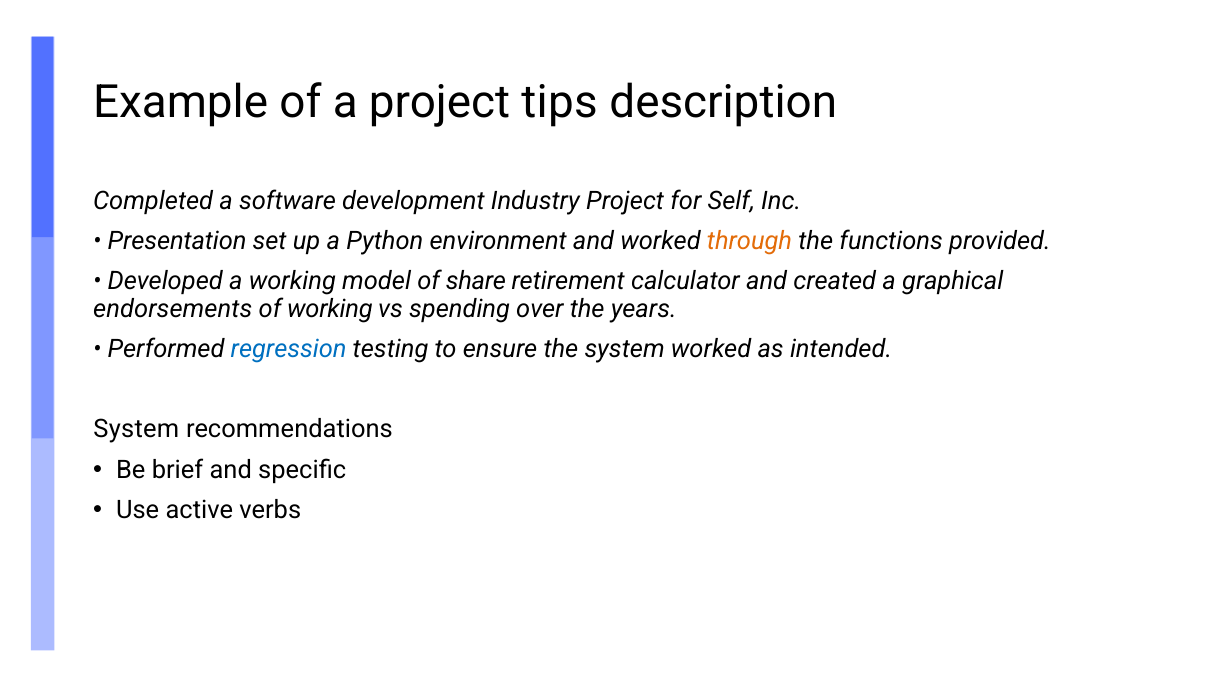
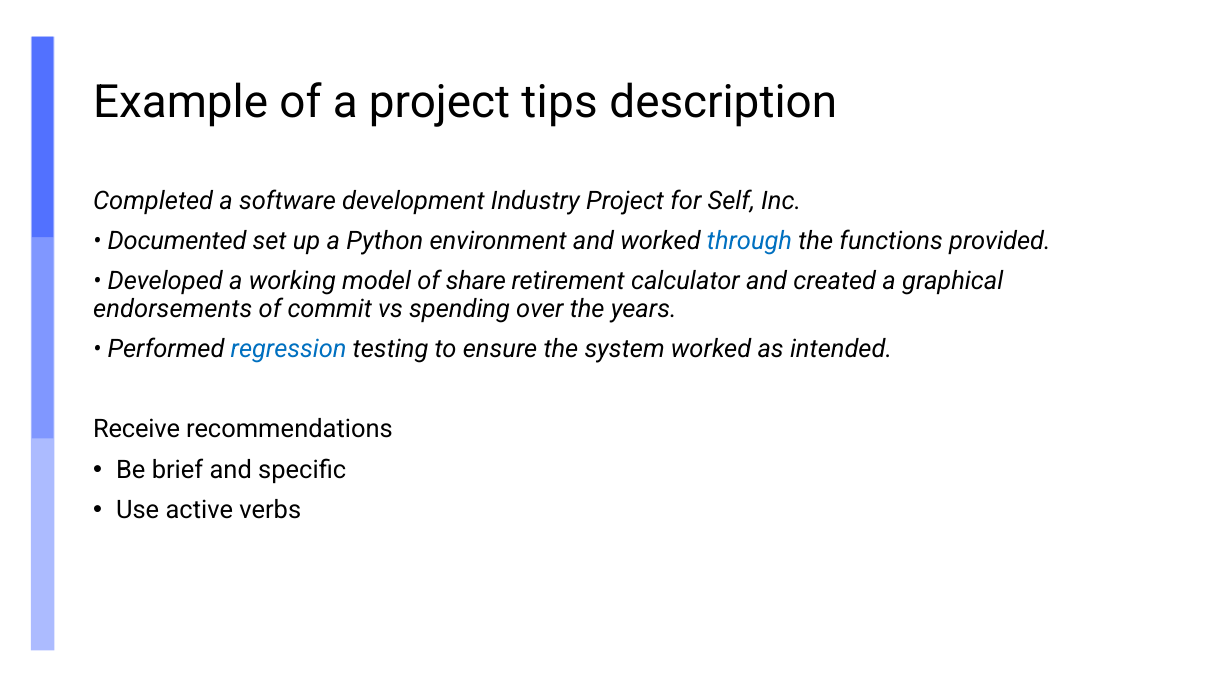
Presentation: Presentation -> Documented (177, 241)
through colour: orange -> blue (749, 241)
of working: working -> commit (330, 309)
System: System -> Receive (137, 430)
